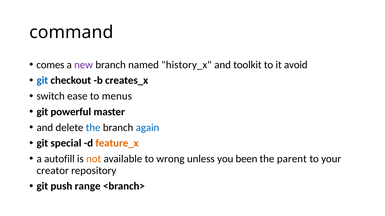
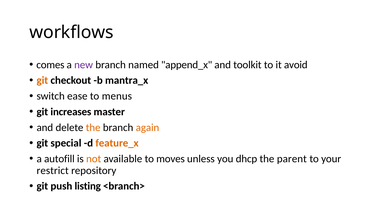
command: command -> workflows (72, 32)
history_x: history_x -> append_x (187, 65)
git colour: blue -> orange (42, 81)
creates_x: creates_x -> mantra_x (127, 81)
powerful: powerful -> increases (71, 112)
the colour: blue -> orange (93, 128)
again colour: blue -> orange (148, 128)
wrong: wrong -> moves (171, 159)
been: been -> dhcp (246, 159)
creator: creator -> restrict (53, 171)
range: range -> listing (88, 187)
